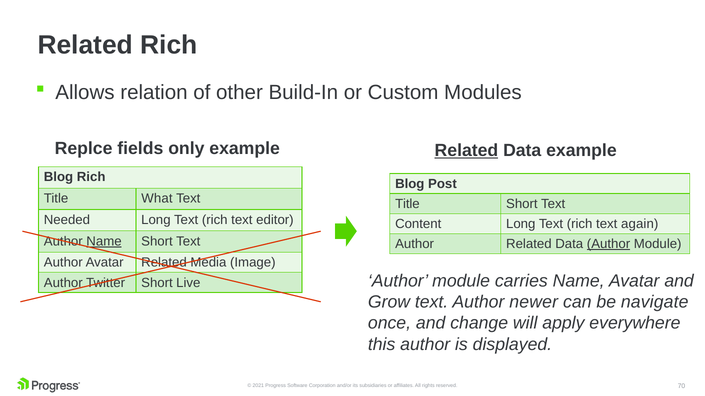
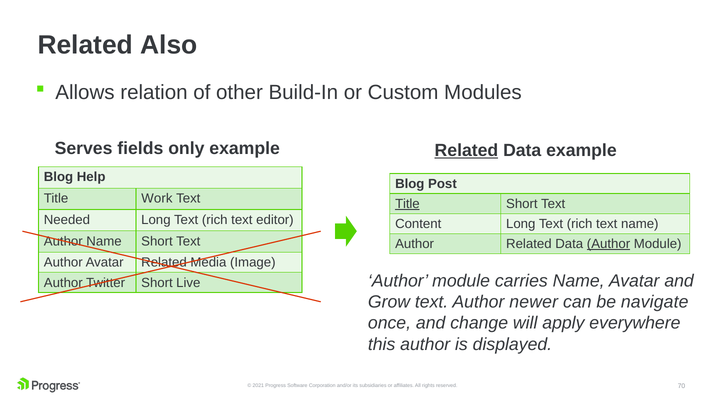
Related Rich: Rich -> Also (169, 45)
Replce: Replce -> Serves (84, 149)
Blog Rich: Rich -> Help (91, 177)
What: What -> Work (157, 199)
Title underline: none -> present (407, 204)
text again: again -> name (640, 224)
Name underline: present -> none (104, 242)
